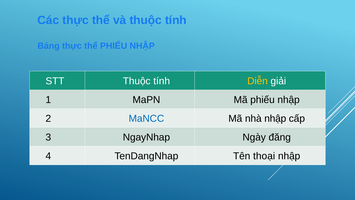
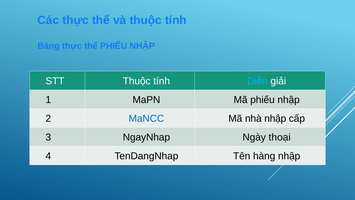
Diễn colour: yellow -> light blue (258, 81)
đăng: đăng -> thoại (280, 137)
thoại: thoại -> hàng (264, 156)
